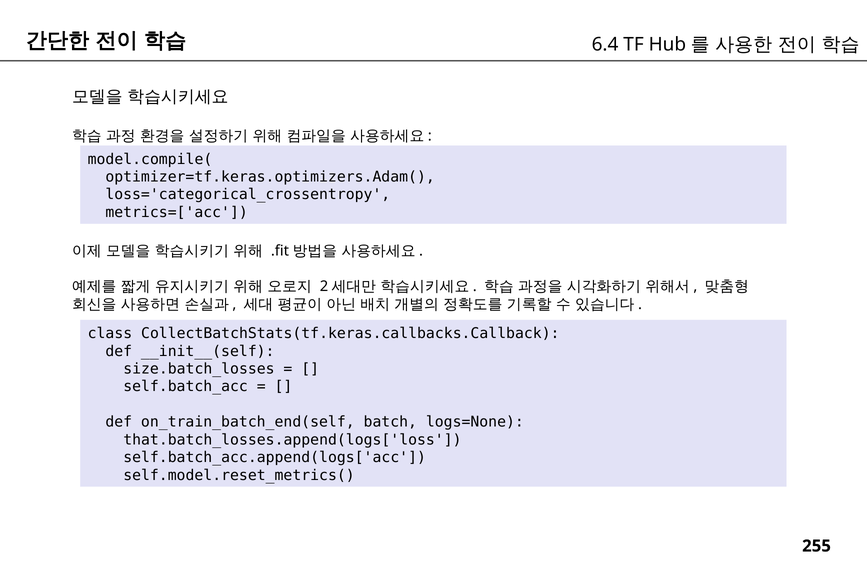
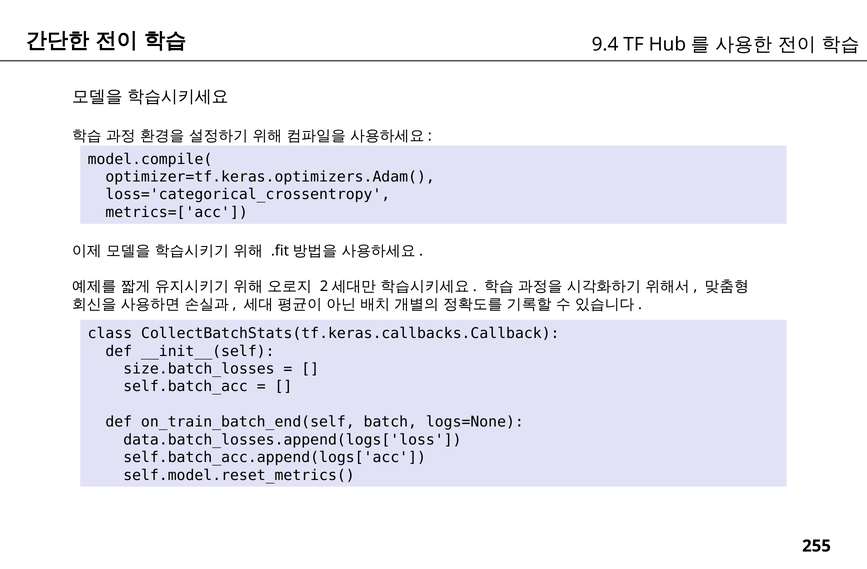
6.4: 6.4 -> 9.4 (605, 44)
that.batch_losses.append(logs['loss: that.batch_losses.append(logs['loss -> data.batch_losses.append(logs['loss (292, 440)
